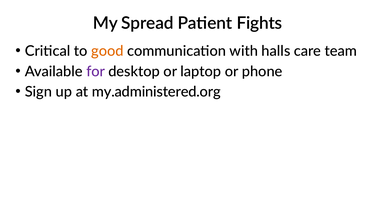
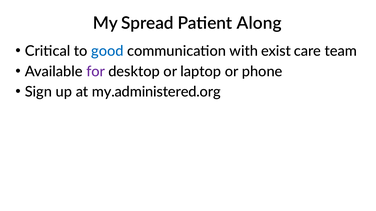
Fights: Fights -> Along (259, 23)
good colour: orange -> blue (107, 51)
halls: halls -> exist (276, 51)
